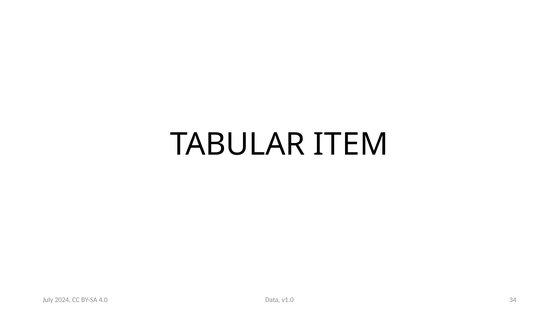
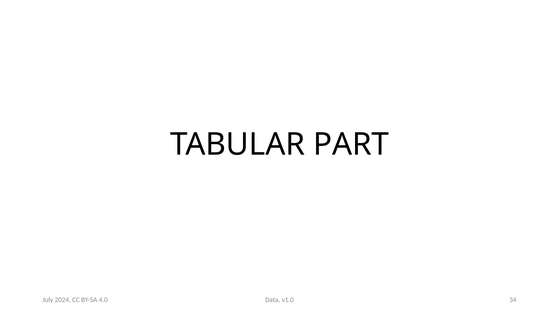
ITEM: ITEM -> PART (351, 145)
